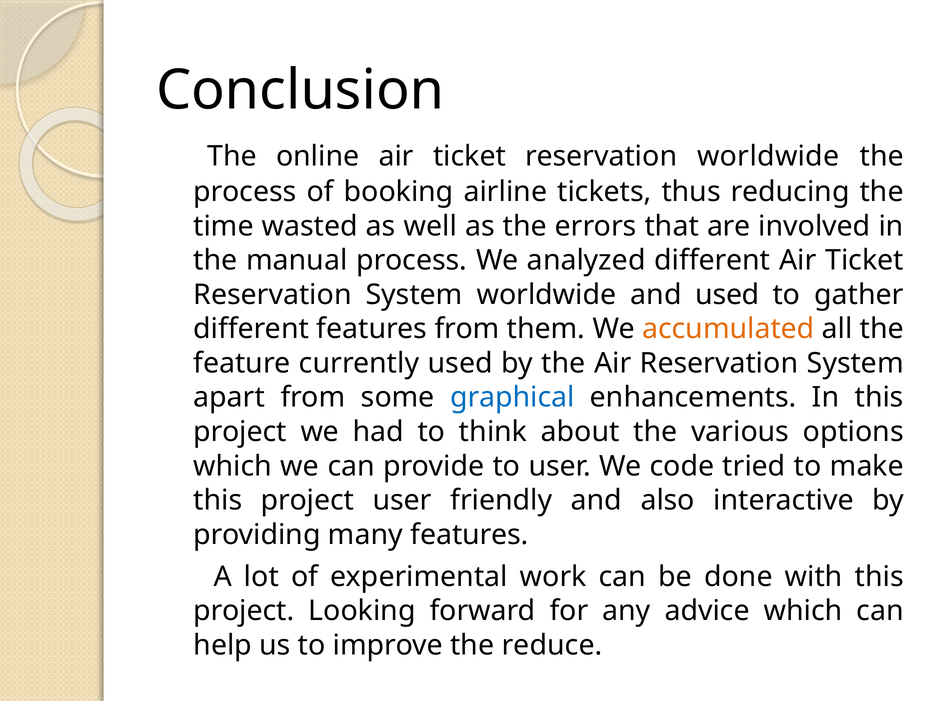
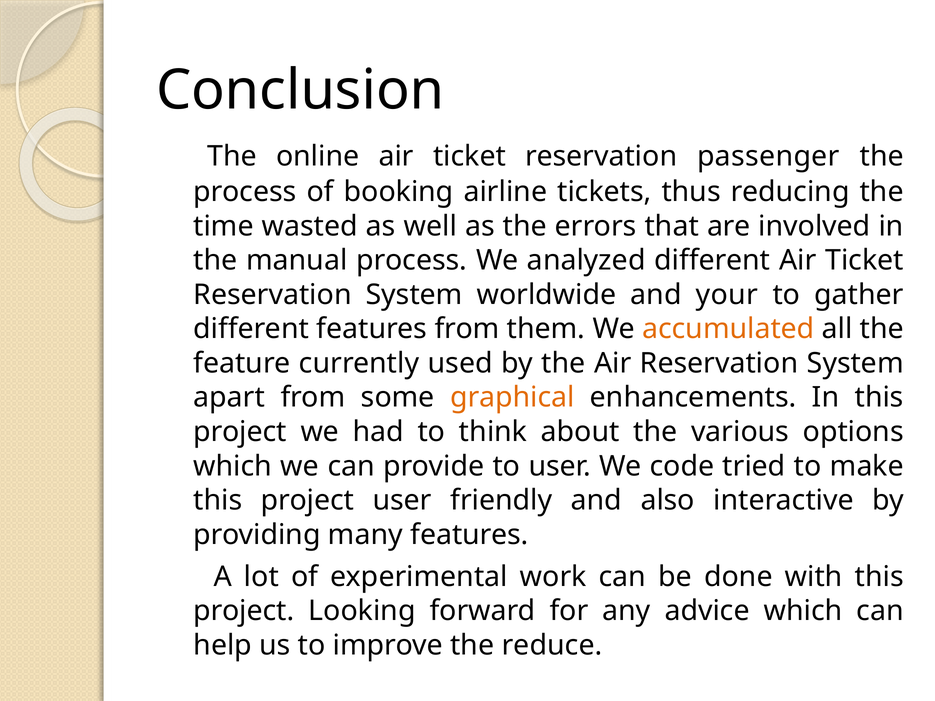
reservation worldwide: worldwide -> passenger (768, 156)
and used: used -> your (727, 295)
graphical colour: blue -> orange (512, 398)
